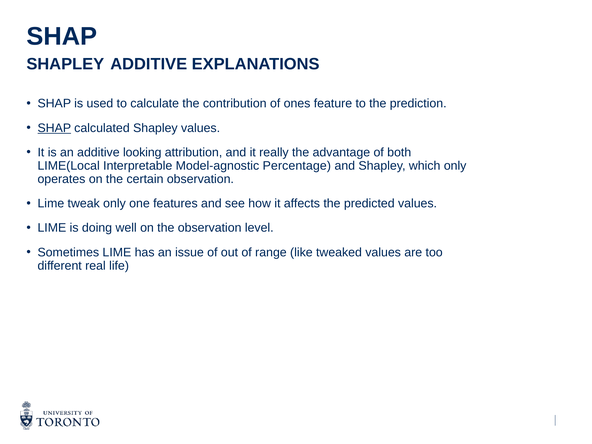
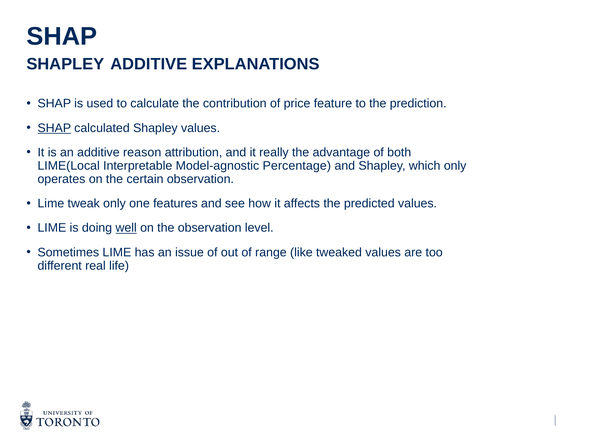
ones: ones -> price (297, 104)
looking: looking -> reason (142, 152)
well underline: none -> present (126, 228)
